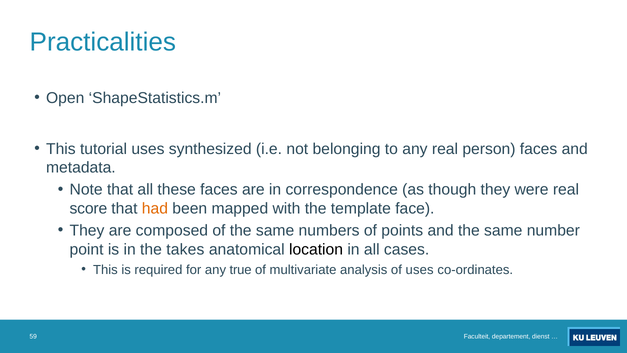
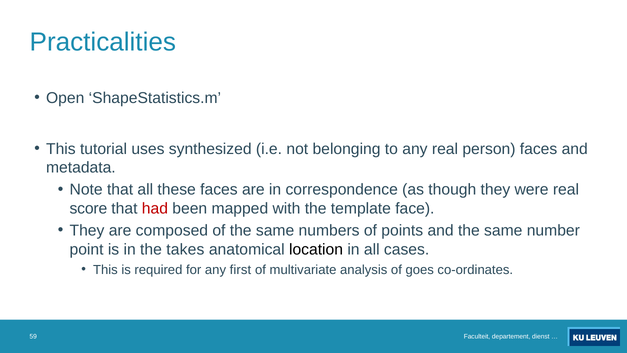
had colour: orange -> red (155, 208)
true: true -> first (240, 270)
of uses: uses -> goes (420, 270)
